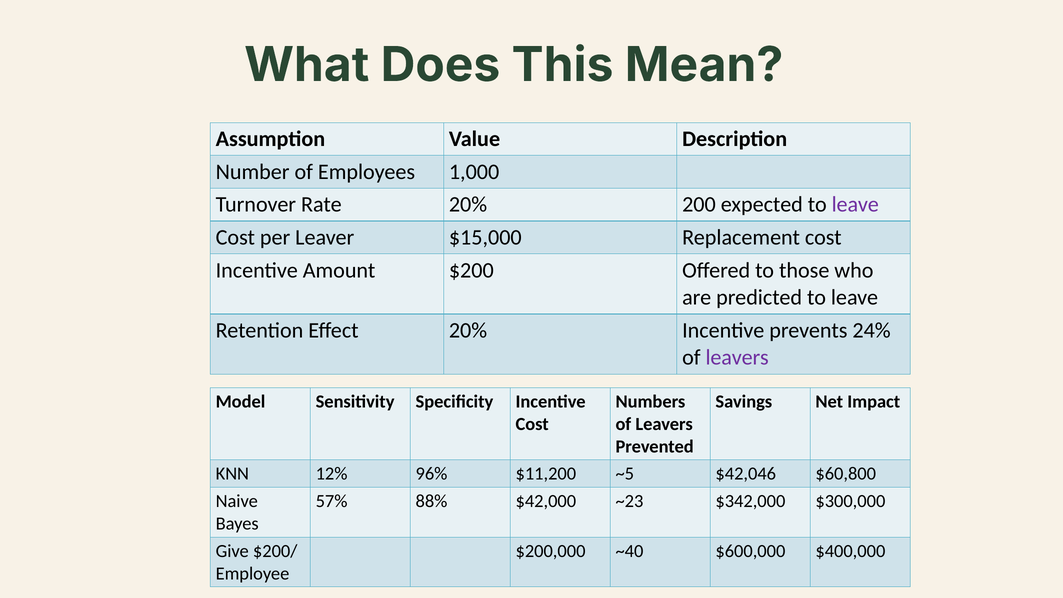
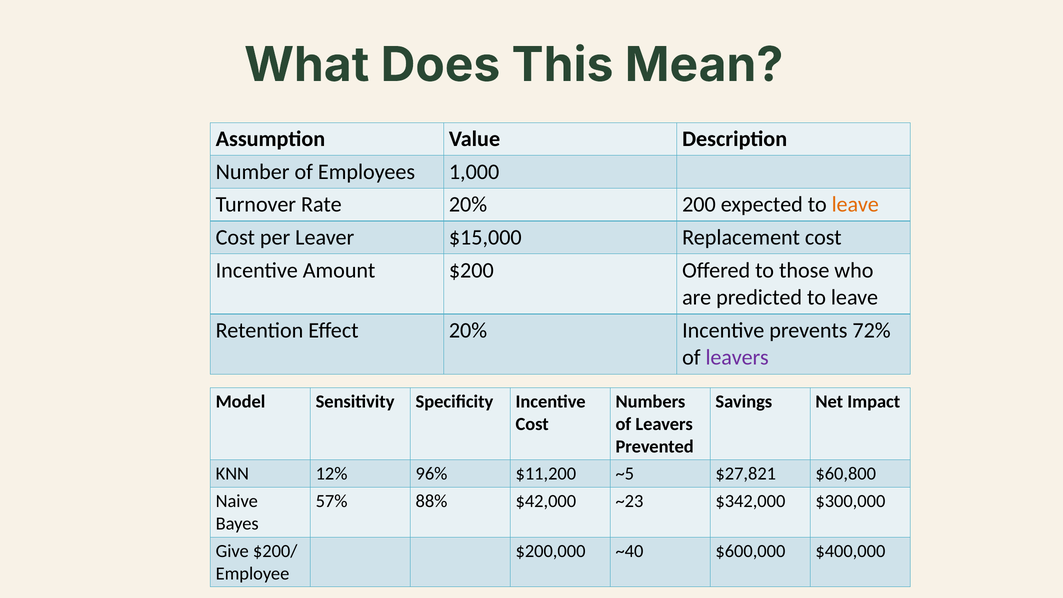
leave colour: purple -> orange (855, 205)
24%: 24% -> 72% (872, 330)
$42,046: $42,046 -> $27,821 (746, 474)
